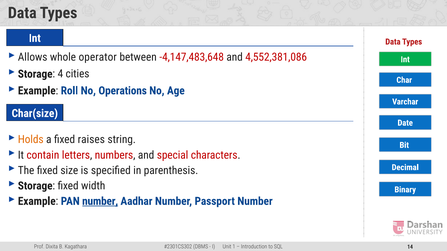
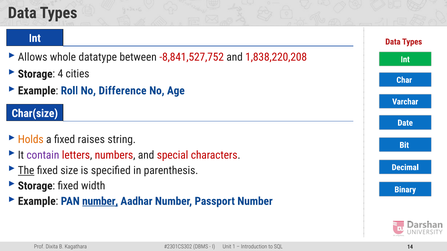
operator: operator -> datatype (98, 57)
-4,147,483,648: -4,147,483,648 -> -8,841,527,752 (192, 57)
4,552,381,086: 4,552,381,086 -> 1,838,220,208 (276, 57)
Operations: Operations -> Difference (123, 91)
contain colour: red -> purple (43, 155)
The underline: none -> present (26, 171)
